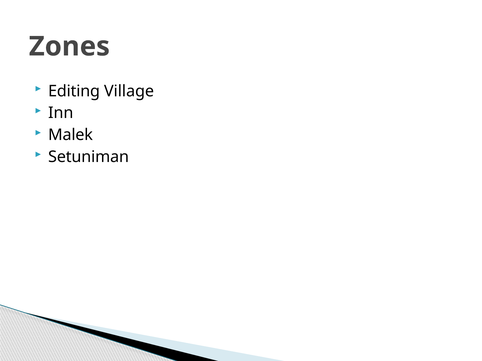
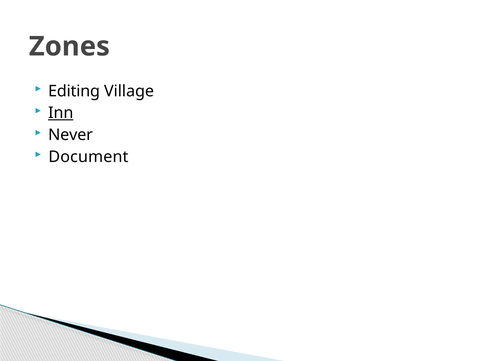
Inn underline: none -> present (61, 113)
Malek: Malek -> Never (70, 135)
Setuniman: Setuniman -> Document (88, 157)
